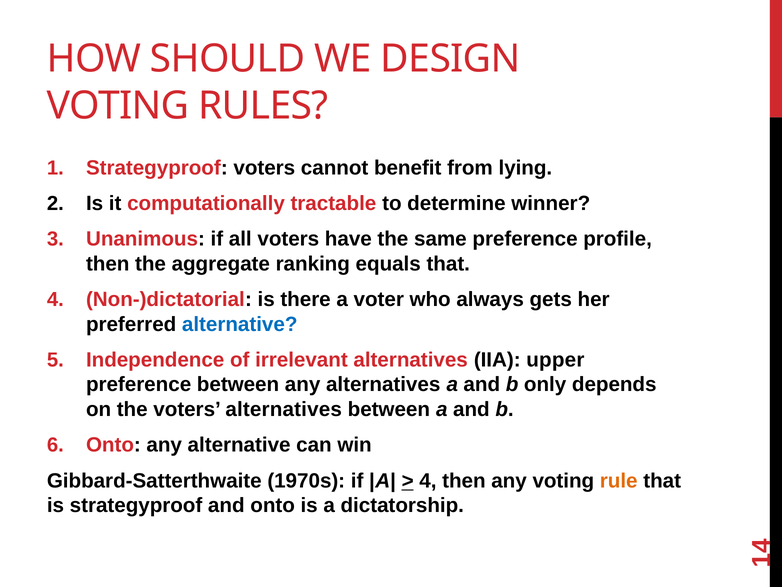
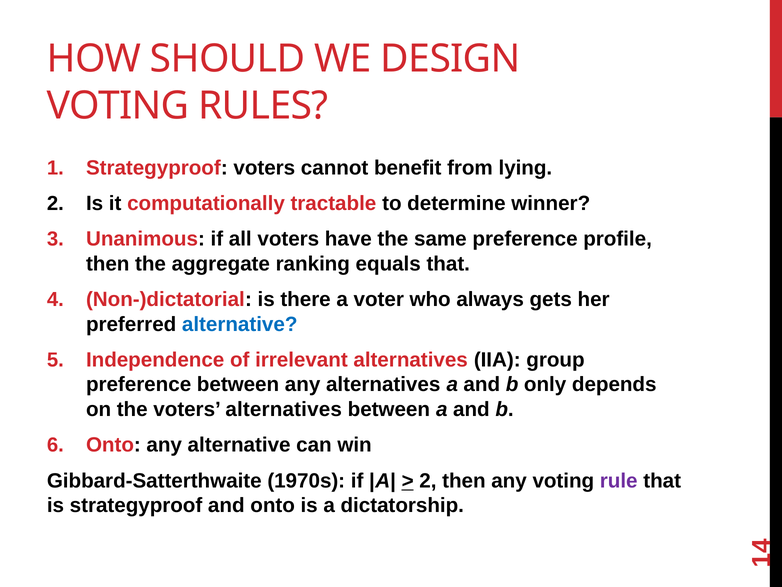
upper: upper -> group (555, 360)
4: 4 -> 2 (428, 480)
rule colour: orange -> purple (619, 480)
